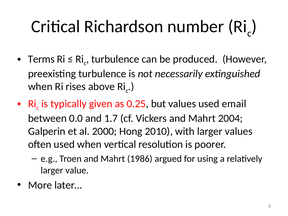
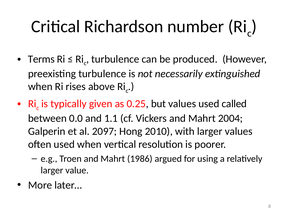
email: email -> called (234, 104)
1.7: 1.7 -> 1.1 (111, 118)
2000: 2000 -> 2097 (104, 131)
